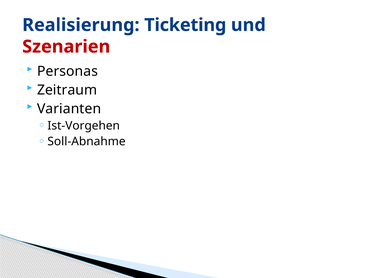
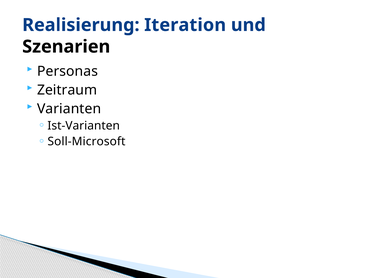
Ticketing: Ticketing -> Iteration (185, 25)
Szenarien colour: red -> black (66, 47)
Ist-Vorgehen: Ist-Vorgehen -> Ist-Varianten (84, 126)
Soll-Abnahme: Soll-Abnahme -> Soll-Microsoft (86, 142)
